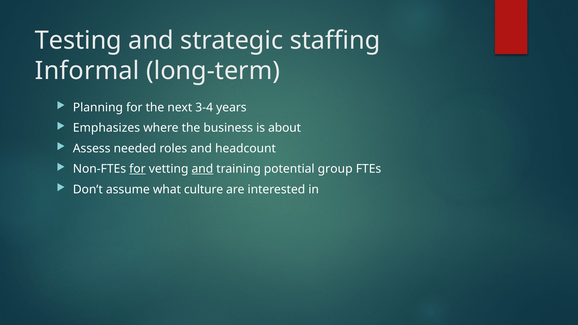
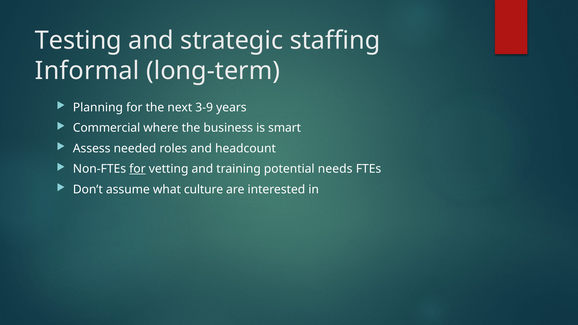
3-4: 3-4 -> 3-9 (204, 108)
Emphasizes: Emphasizes -> Commercial (107, 128)
about: about -> smart (285, 128)
and underline: present -> none (202, 169)
group: group -> needs (335, 169)
